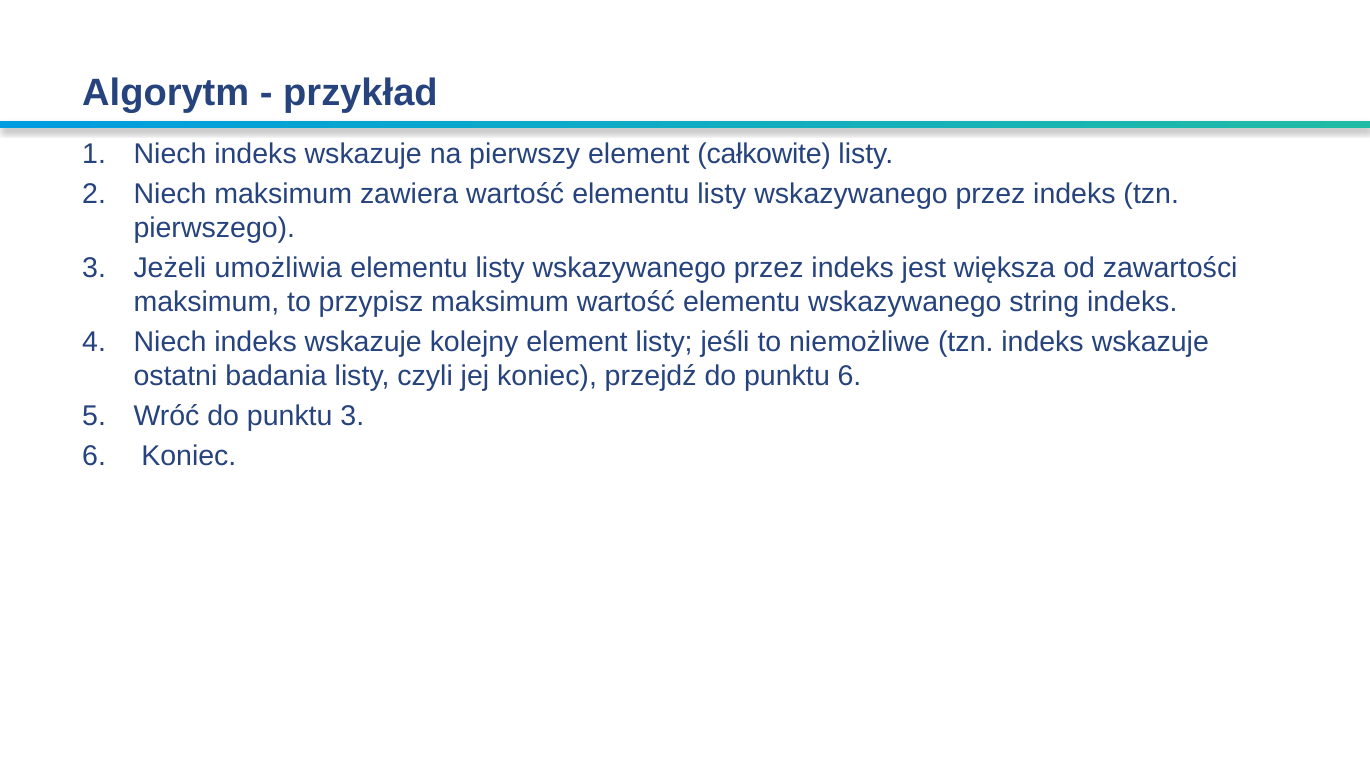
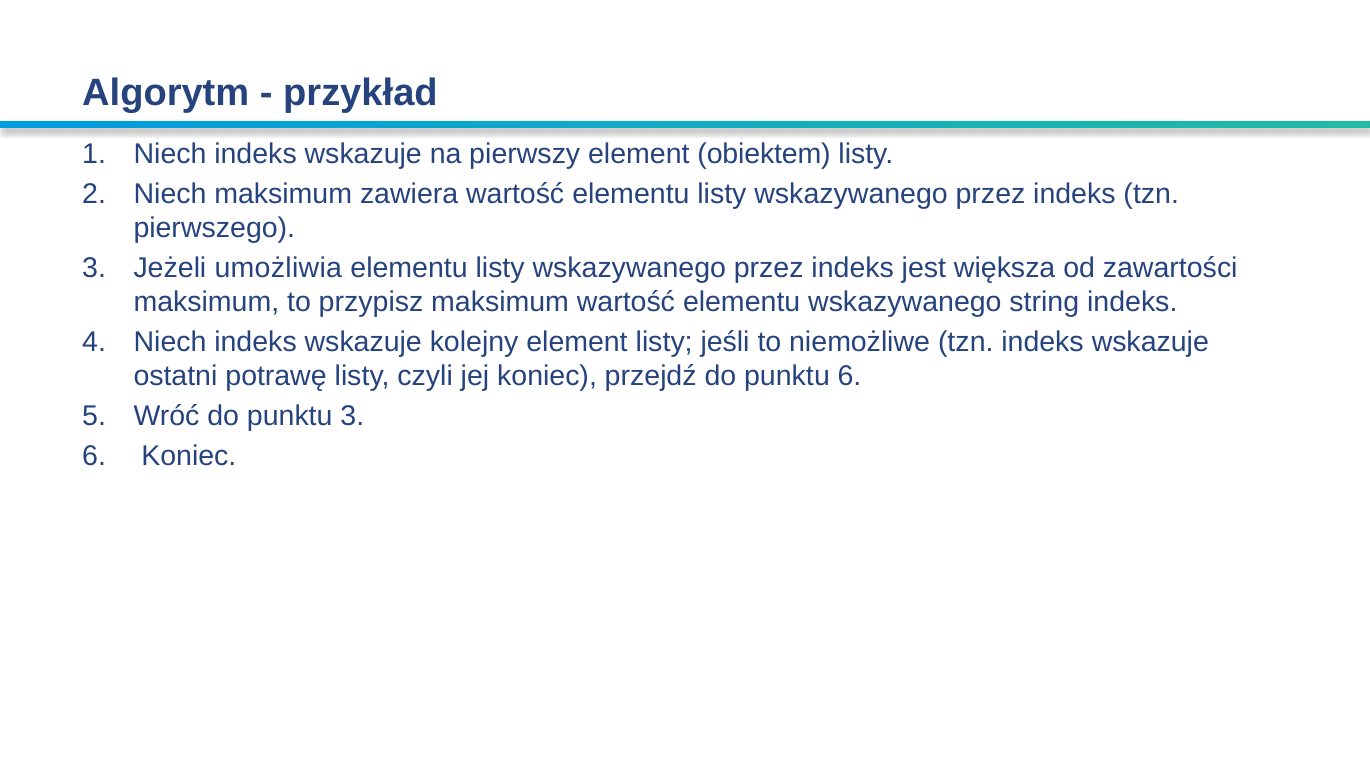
całkowite: całkowite -> obiektem (764, 154)
badania: badania -> potrawę (276, 377)
